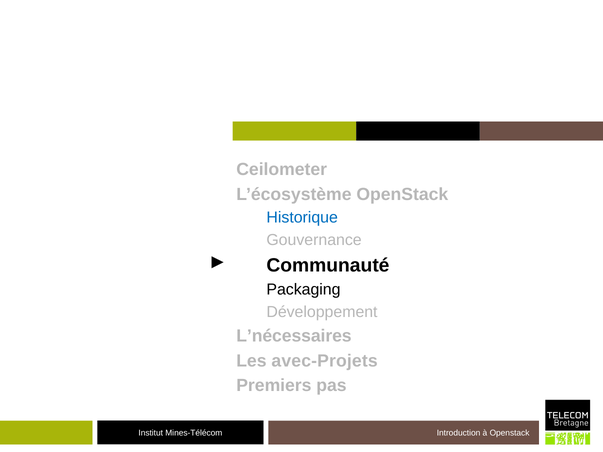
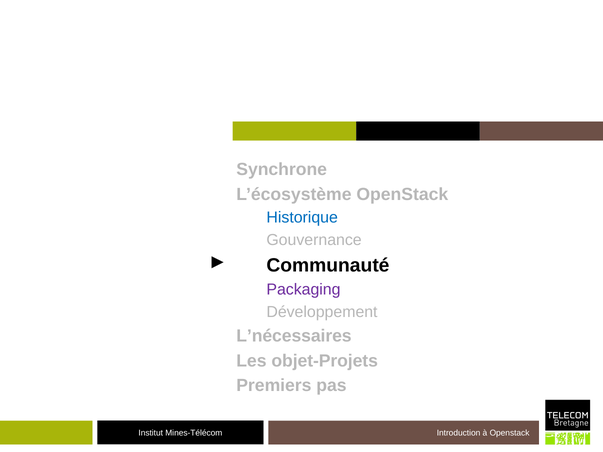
Ceilometer: Ceilometer -> Synchrone (282, 170)
Packaging colour: black -> purple (303, 290)
avec-Projets: avec-Projets -> objet-Projets (325, 361)
